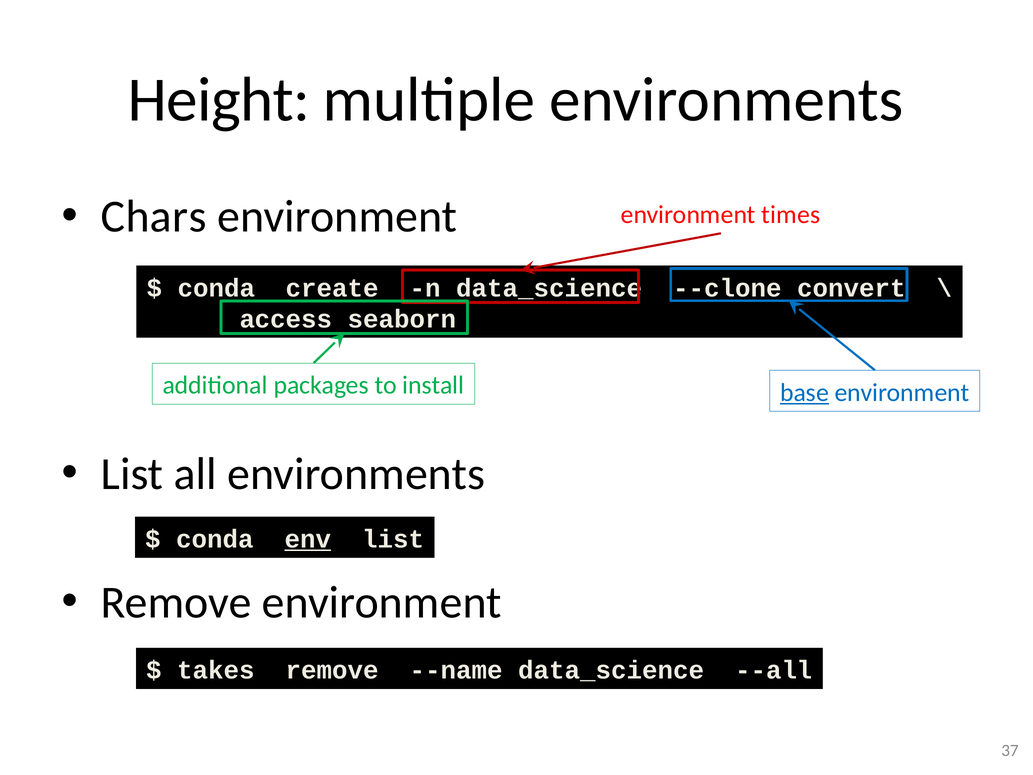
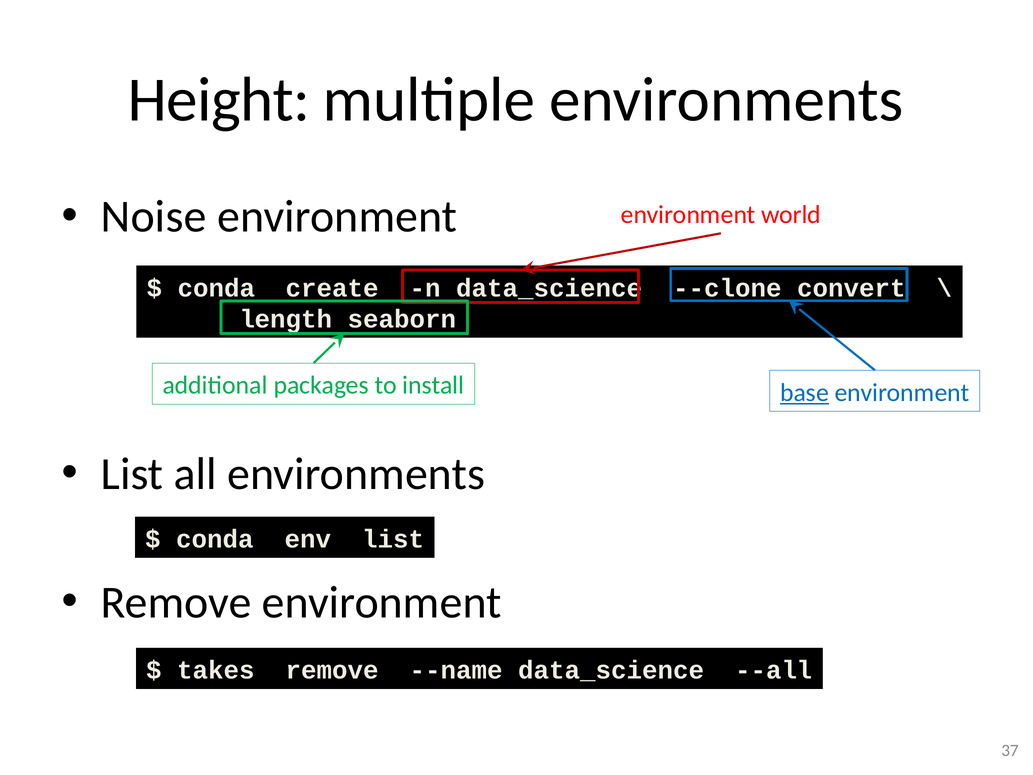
Chars: Chars -> Noise (154, 217)
times: times -> world (791, 214)
access: access -> length (286, 319)
env underline: present -> none (308, 539)
